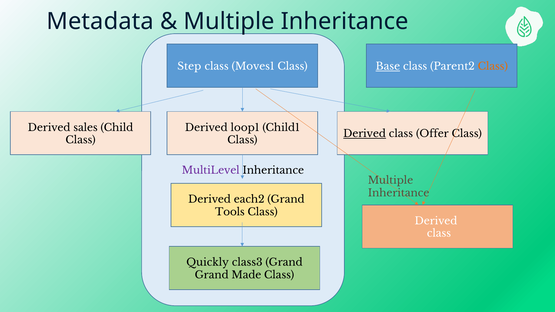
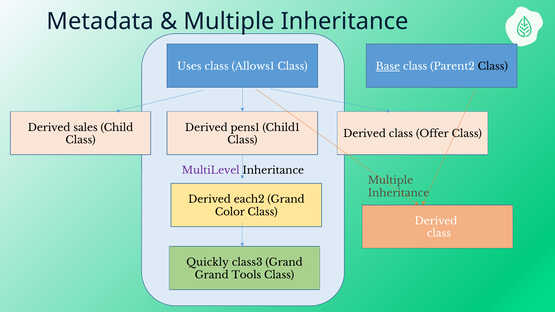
Step: Step -> Uses (189, 66)
Moves1: Moves1 -> Allows1 (253, 66)
Class colour: orange -> black (493, 66)
loop1: loop1 -> pens1 (245, 128)
Derived underline: present -> none (365, 134)
Tools: Tools -> Color (230, 212)
Made: Made -> Tools (246, 275)
